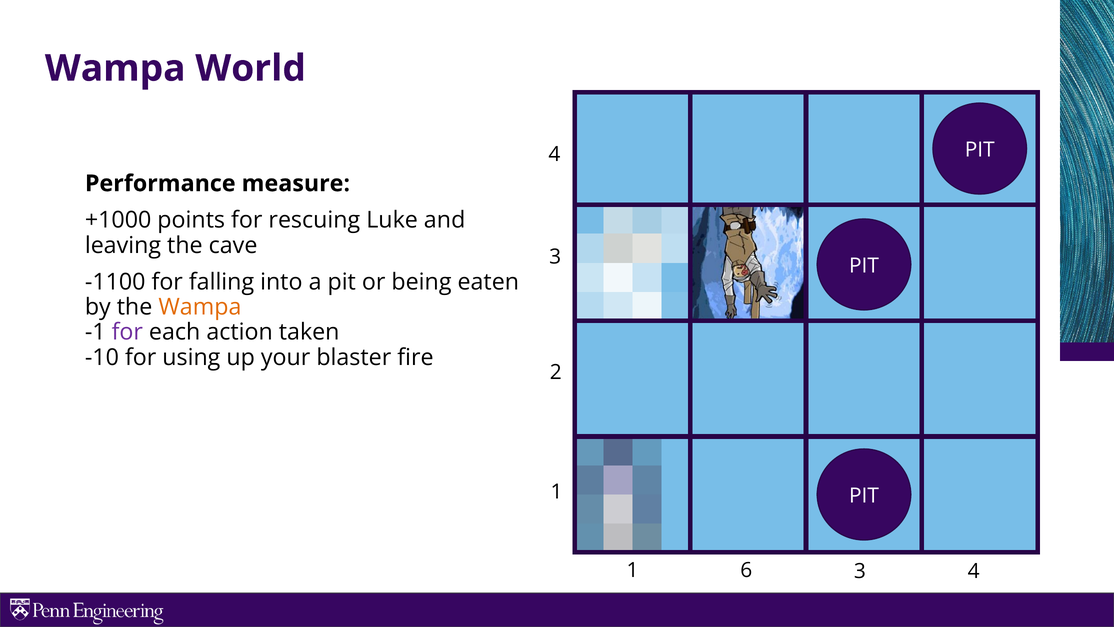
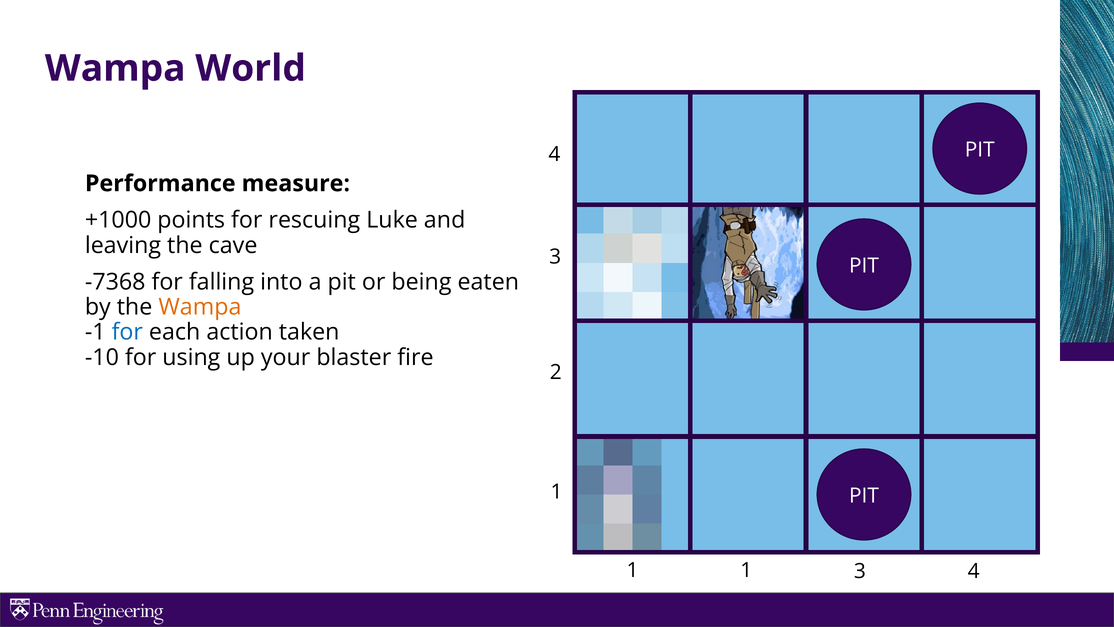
-1100: -1100 -> -7368 (115, 282)
for colour: purple -> blue (127, 332)
1 6: 6 -> 1 (746, 570)
